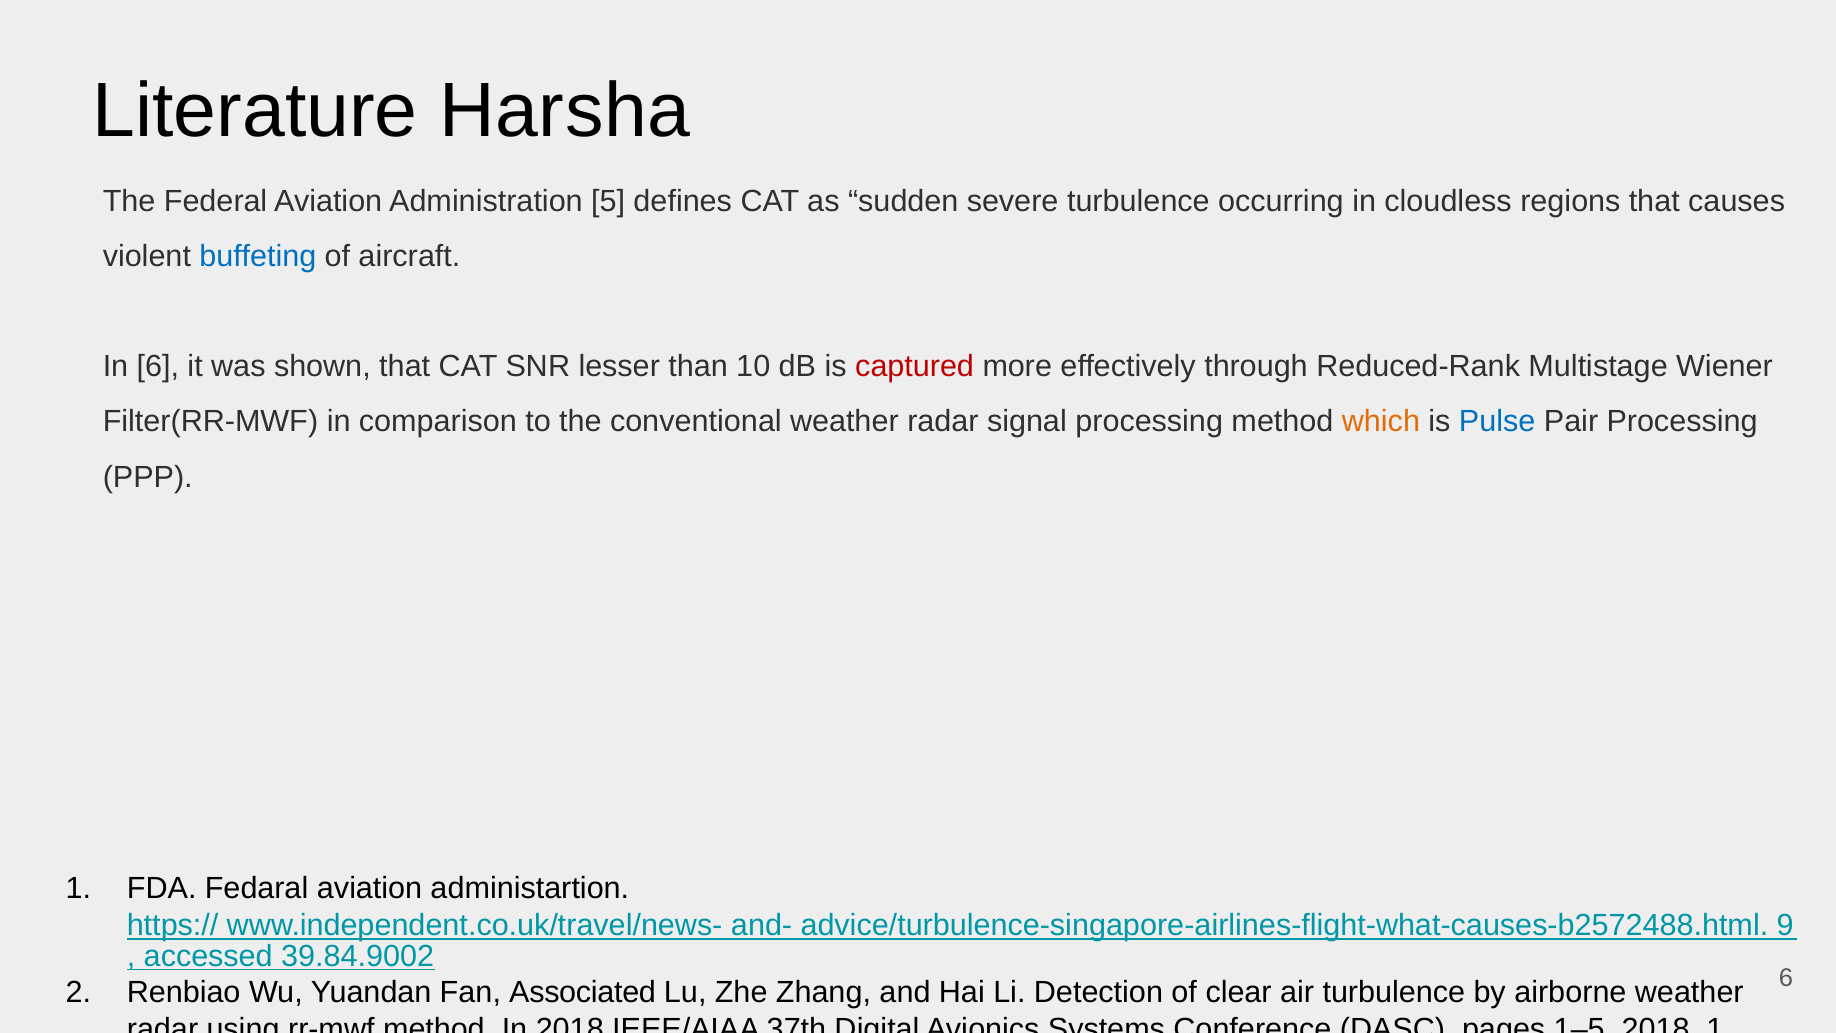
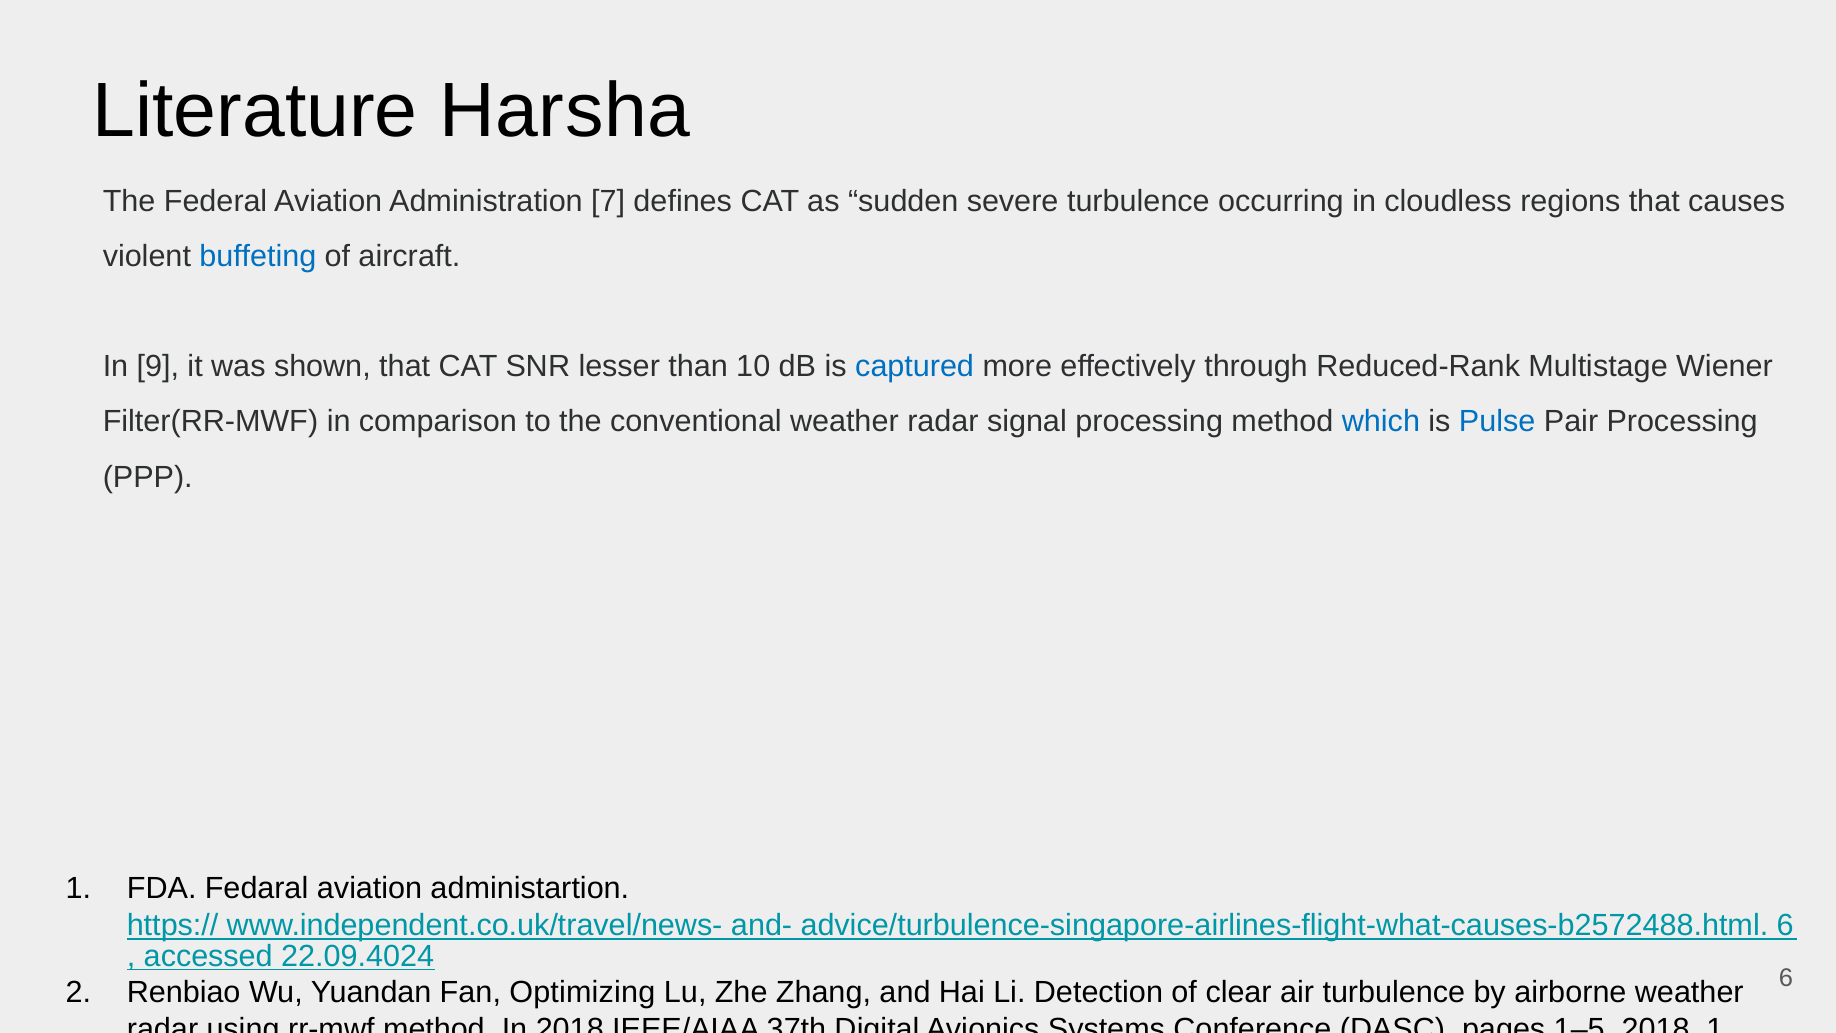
5: 5 -> 7 (608, 201)
In 6: 6 -> 9 (158, 367)
captured colour: red -> blue (915, 367)
which colour: orange -> blue (1381, 422)
advice/turbulence-singapore-airlines-flight-what-causes-b2572488.html 9: 9 -> 6 (1785, 925)
39.84.9002: 39.84.9002 -> 22.09.4024 (358, 956)
Associated: Associated -> Optimizing (582, 993)
